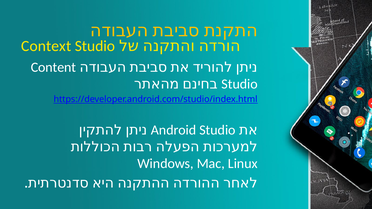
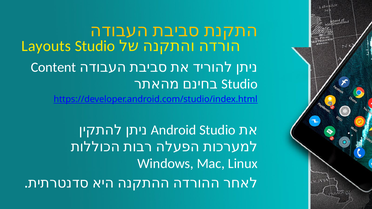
Context: Context -> Layouts (46, 46)
